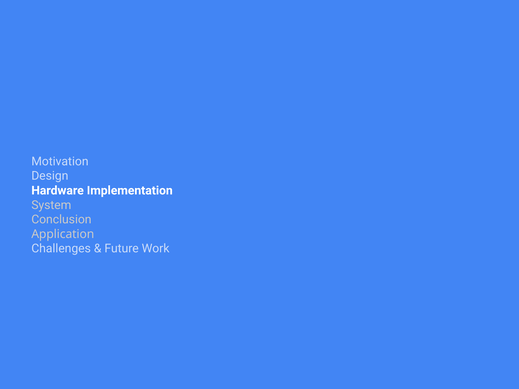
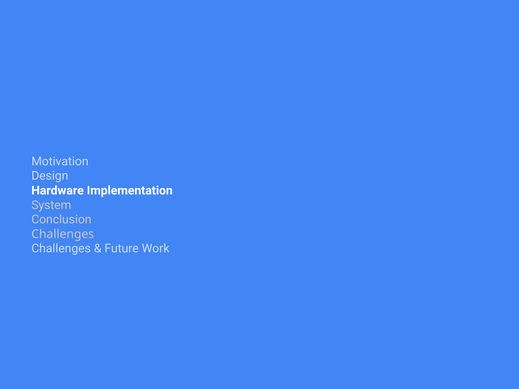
Application: Application -> Challenges (63, 234)
